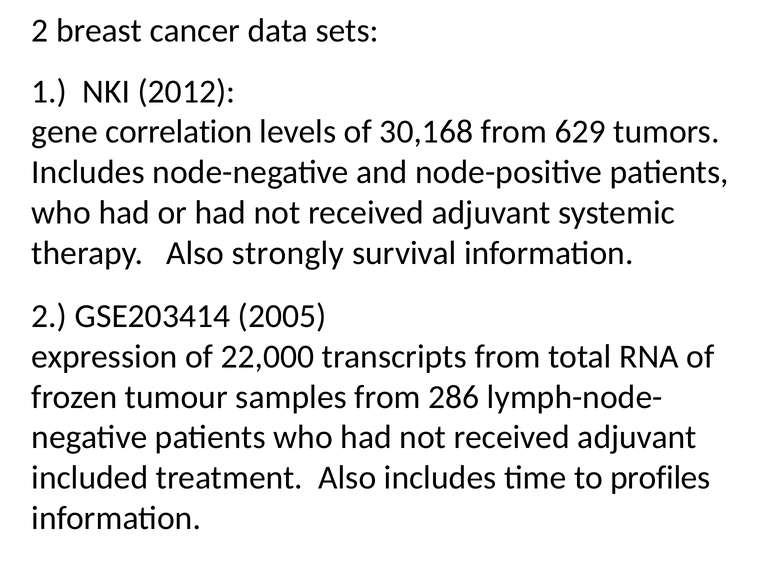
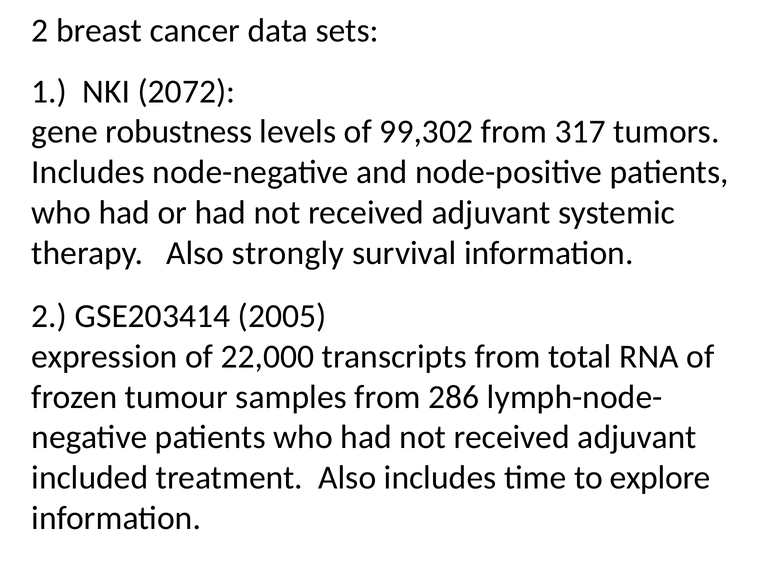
2012: 2012 -> 2072 (186, 91)
correlation: correlation -> robustness (179, 132)
30,168: 30,168 -> 99,302 (426, 132)
629: 629 -> 317 (580, 132)
profiles: profiles -> explore (660, 478)
